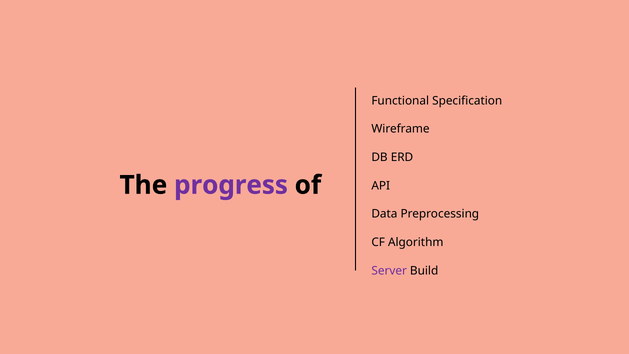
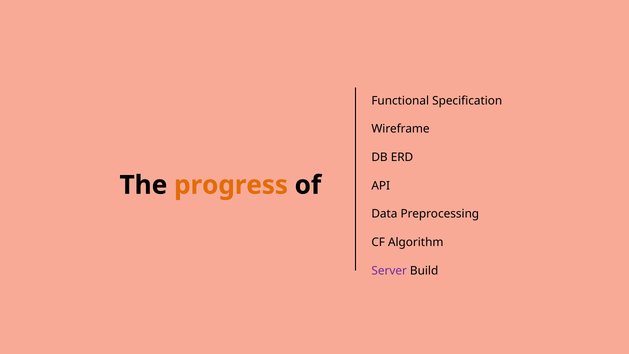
progress colour: purple -> orange (231, 185)
